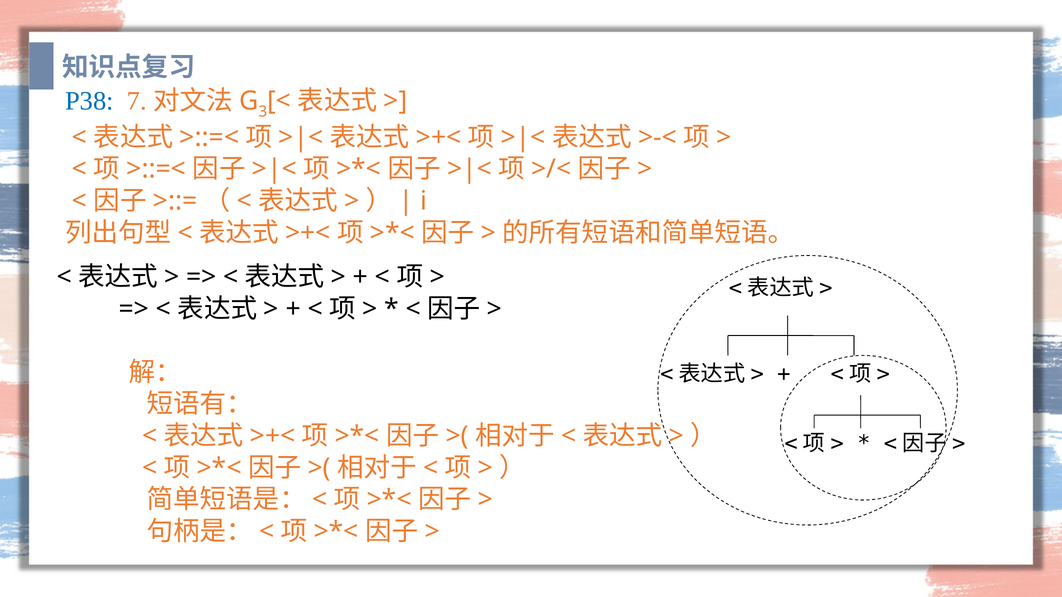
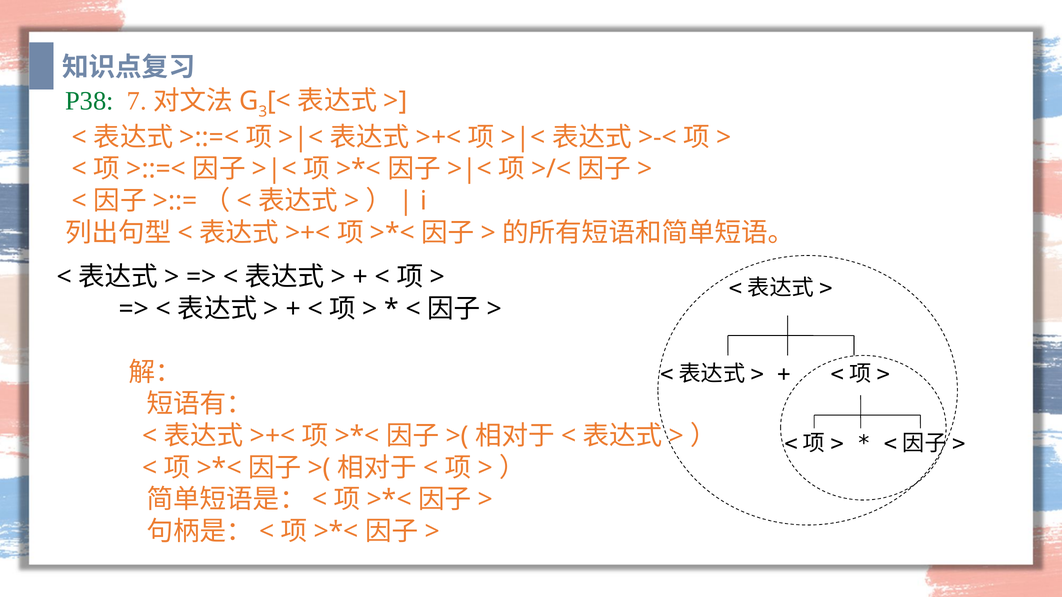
P38 colour: blue -> green (89, 101)
